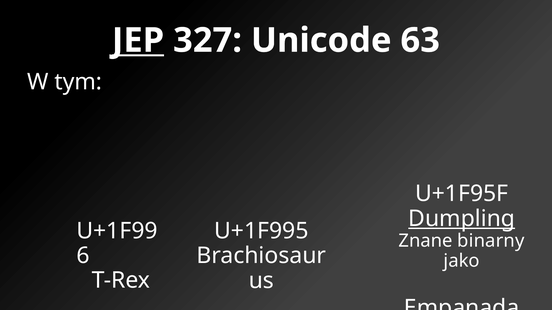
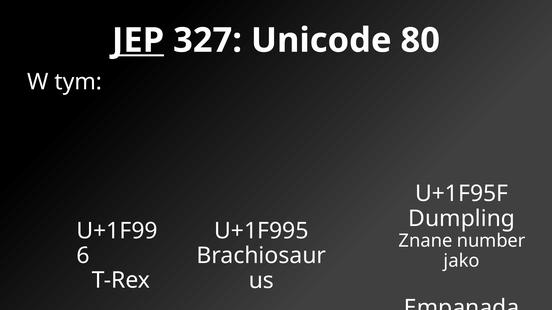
63: 63 -> 80 (420, 40)
Dumpling underline: present -> none (462, 219)
binarny: binarny -> number (491, 241)
